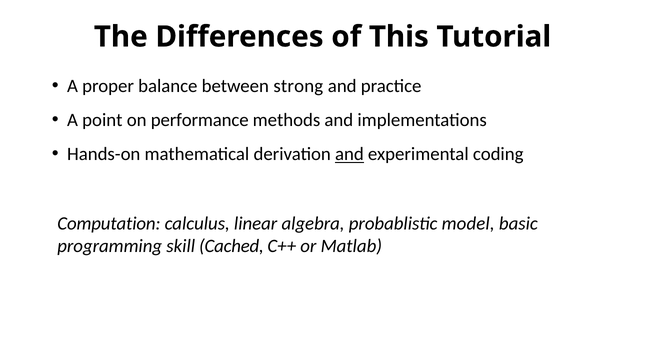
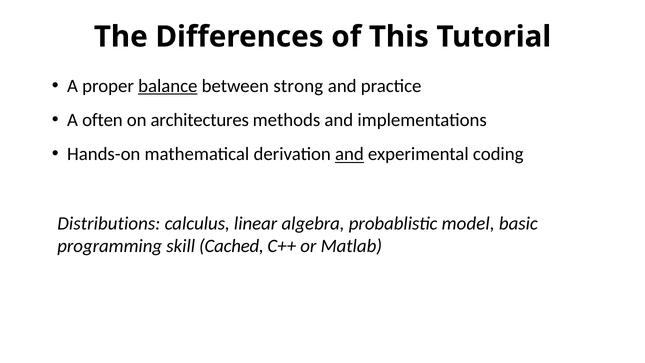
balance underline: none -> present (168, 86)
point: point -> often (102, 120)
performance: performance -> architectures (200, 120)
Computation: Computation -> Distributions (109, 223)
